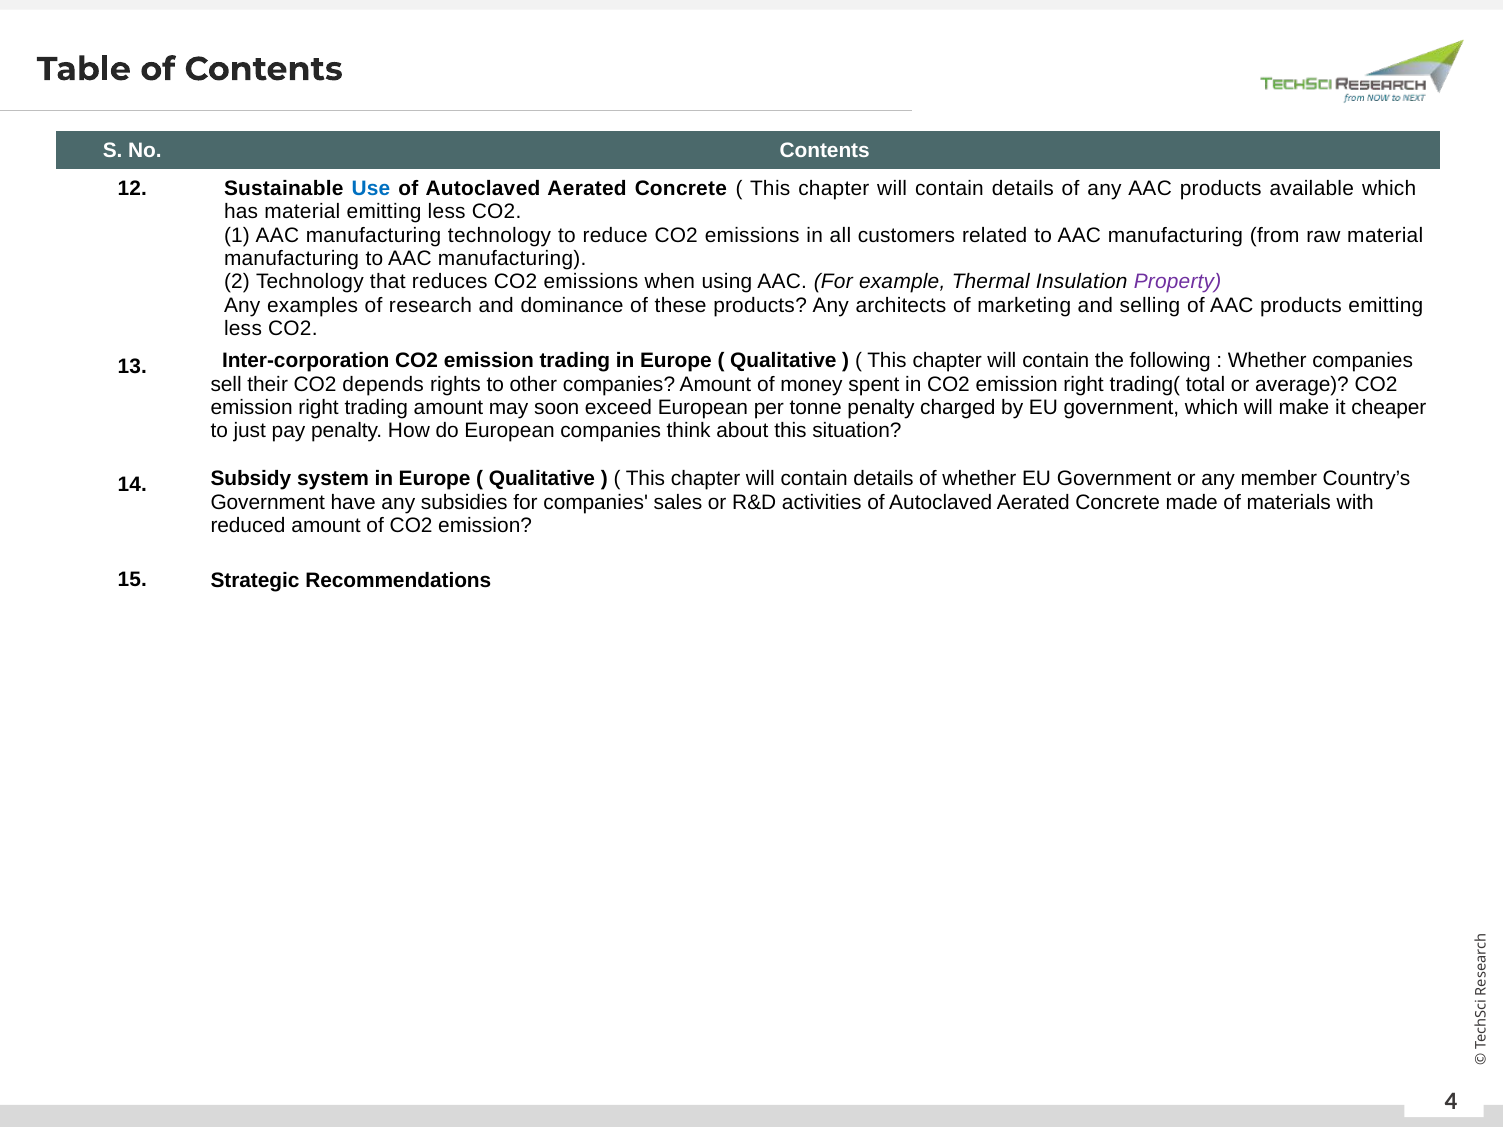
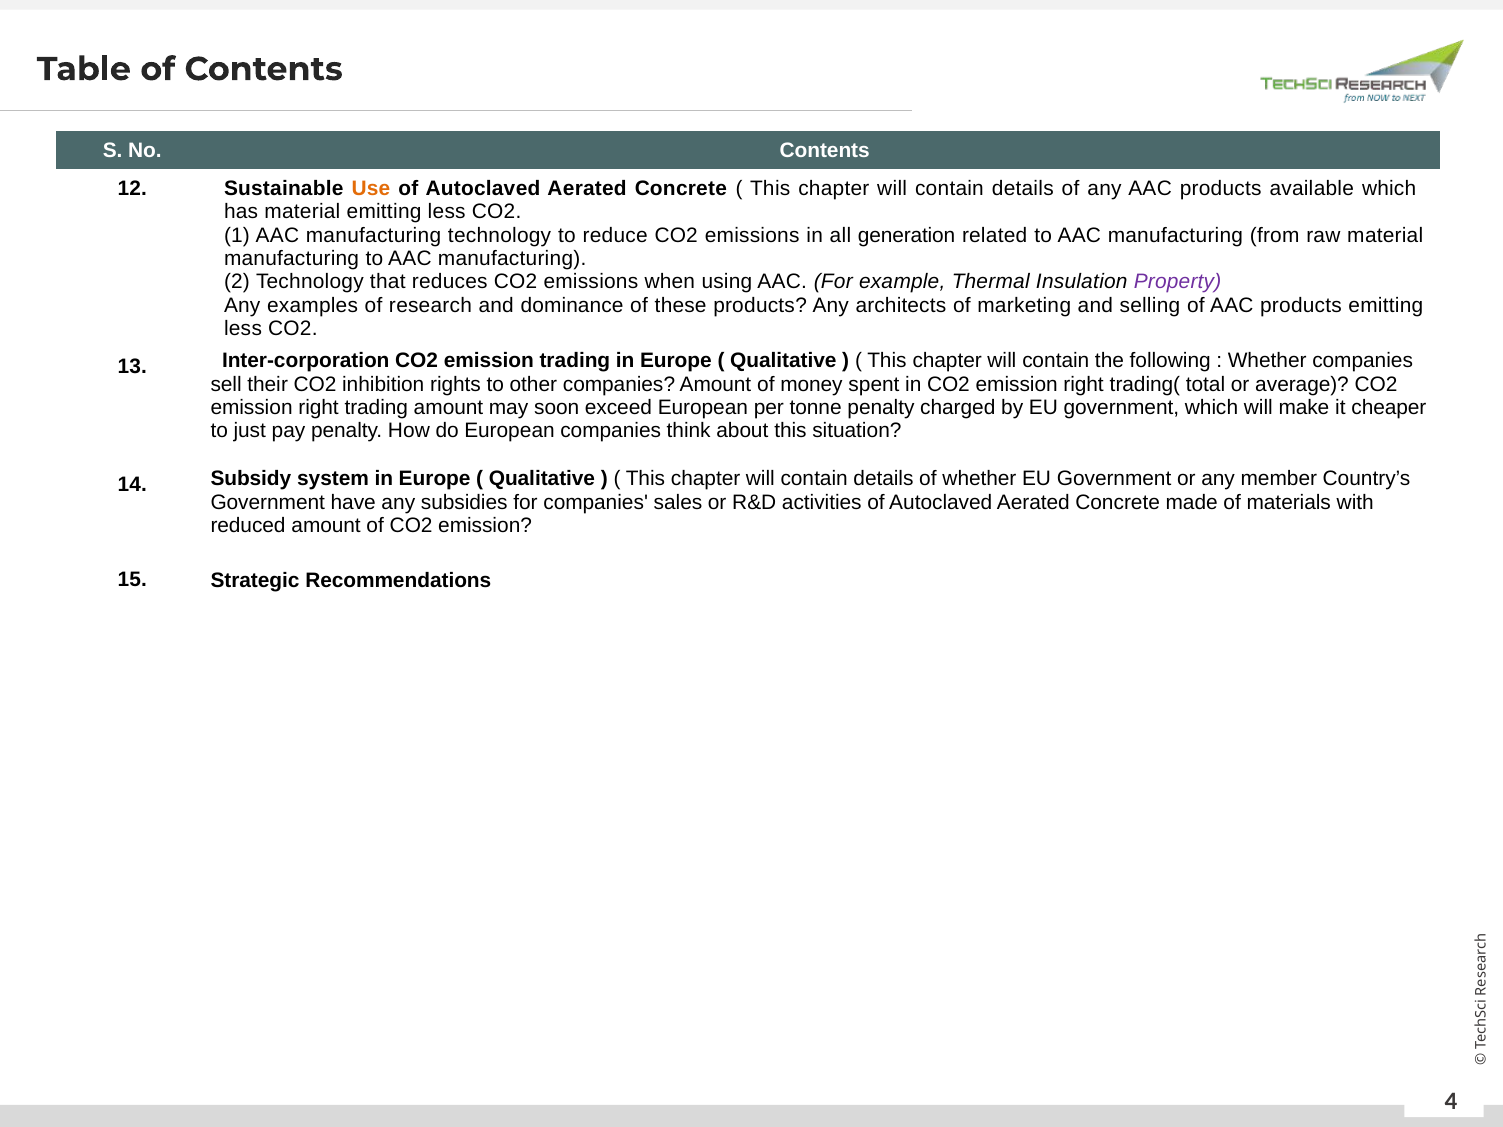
Use colour: blue -> orange (371, 189)
customers: customers -> generation (907, 235)
depends: depends -> inhibition (383, 384)
